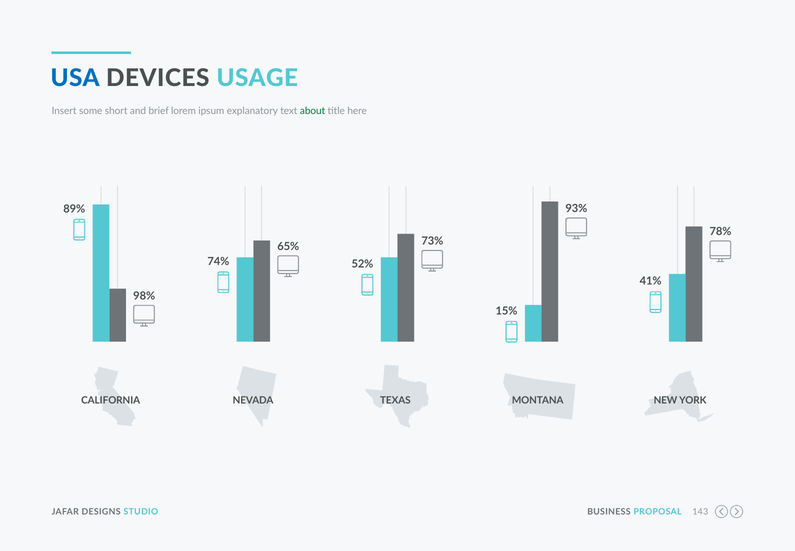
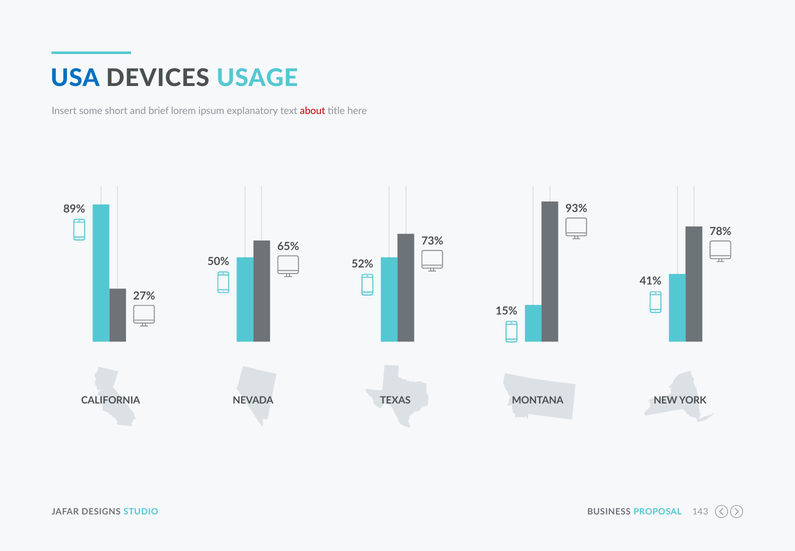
about colour: green -> red (313, 111)
74%: 74% -> 50% (218, 261)
98%: 98% -> 27% (144, 296)
